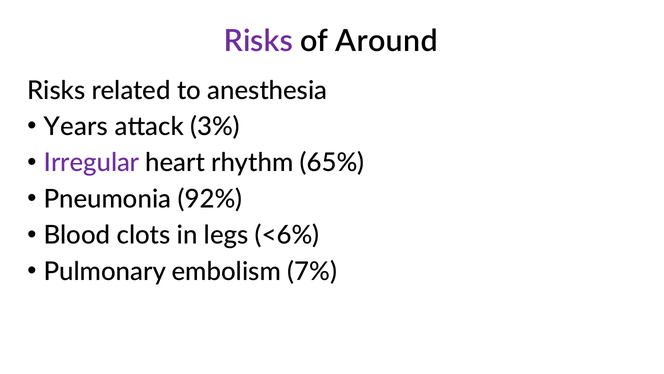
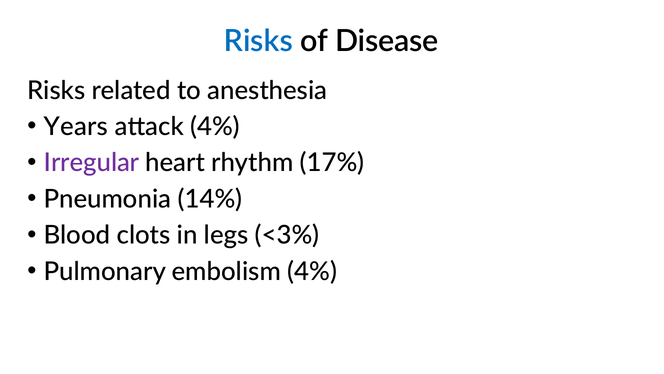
Risks colour: purple -> blue (258, 41)
Around: Around -> Disease (387, 41)
attack 3%: 3% -> 4% (215, 127)
65%: 65% -> 17% (332, 163)
92%: 92% -> 14% (210, 199)
<6%: <6% -> <3% (287, 235)
embolism 7%: 7% -> 4% (312, 271)
